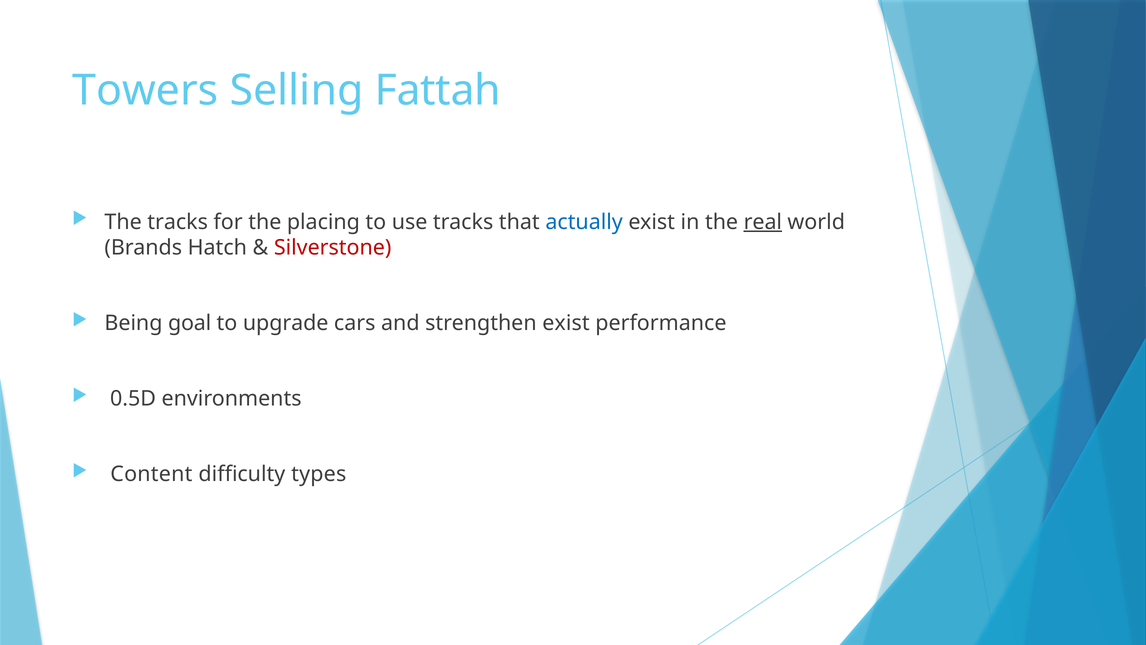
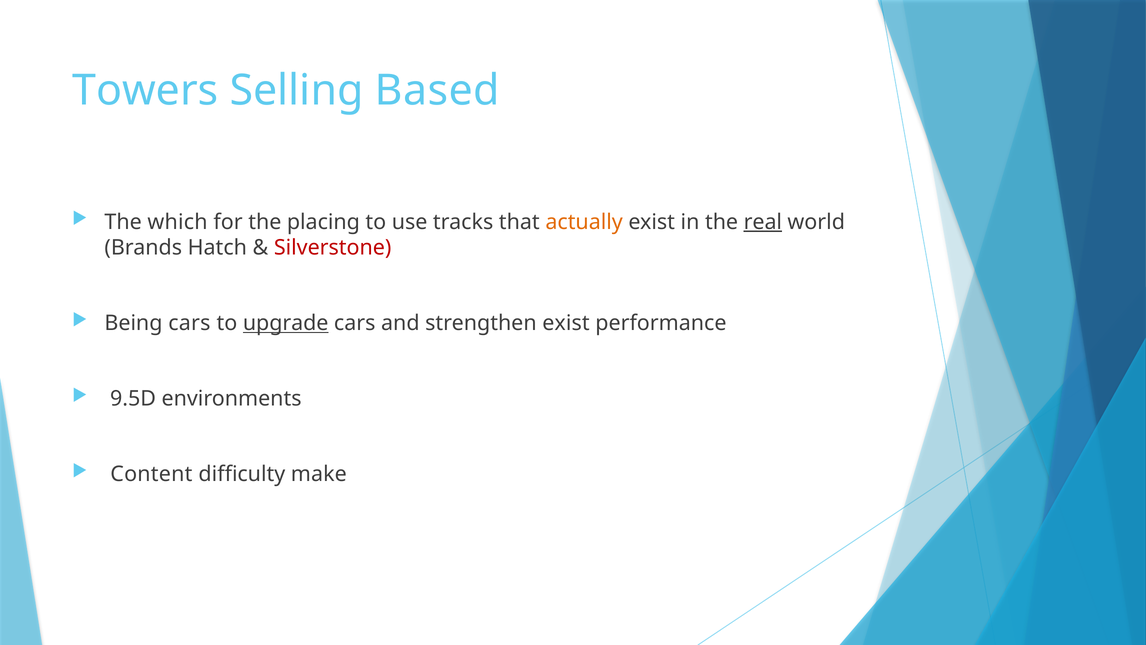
Fattah: Fattah -> Based (437, 90)
The tracks: tracks -> which (178, 222)
actually colour: blue -> orange (584, 222)
Being goal: goal -> cars (189, 323)
upgrade underline: none -> present (286, 323)
0.5D: 0.5D -> 9.5D (133, 398)
types: types -> make (319, 474)
